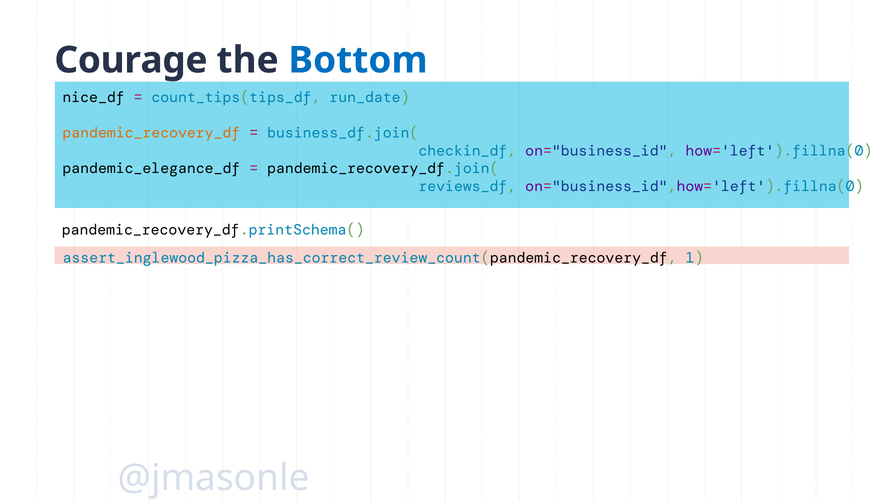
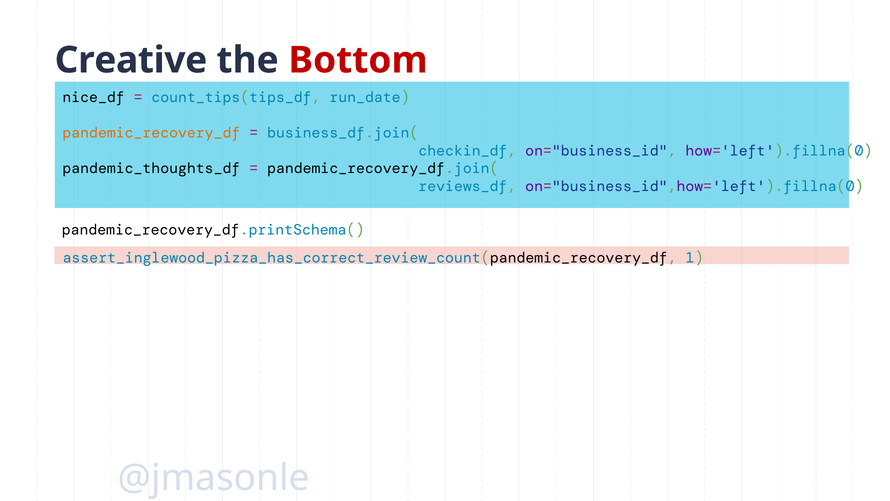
Courage: Courage -> Creative (131, 60)
Bottom colour: blue -> red (358, 60)
pandemic_elegance_df: pandemic_elegance_df -> pandemic_thoughts_df (151, 168)
